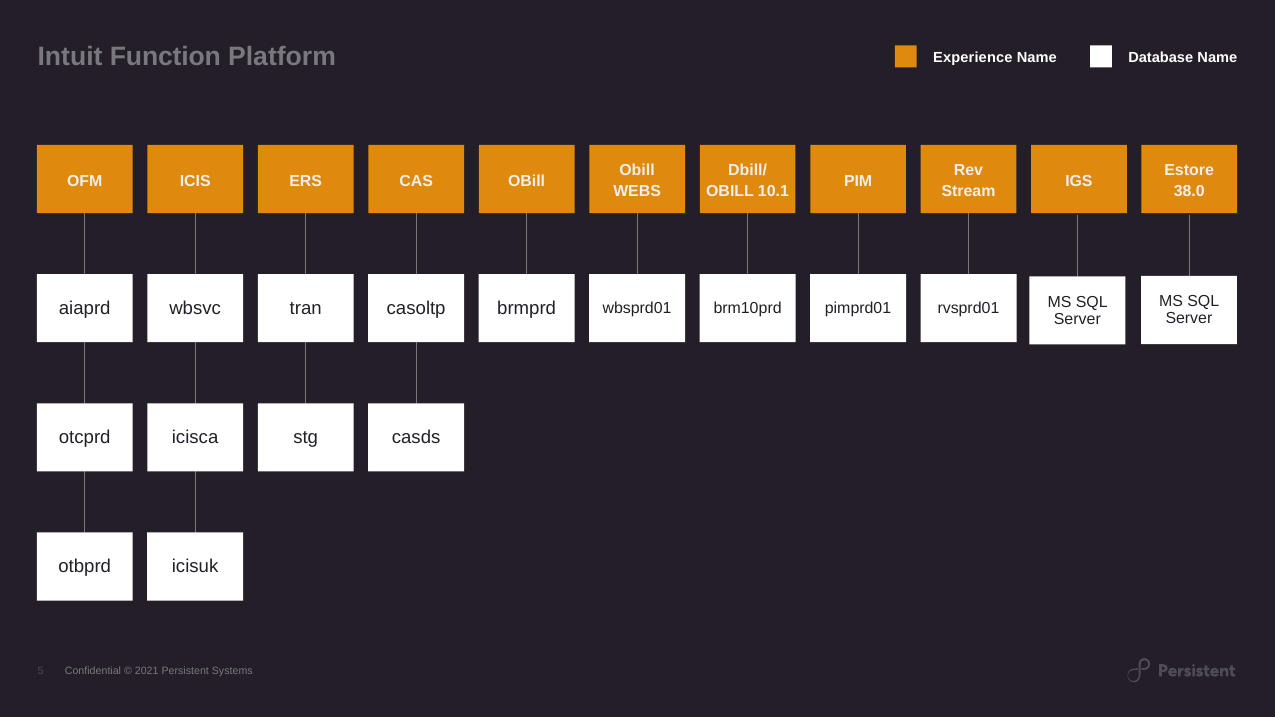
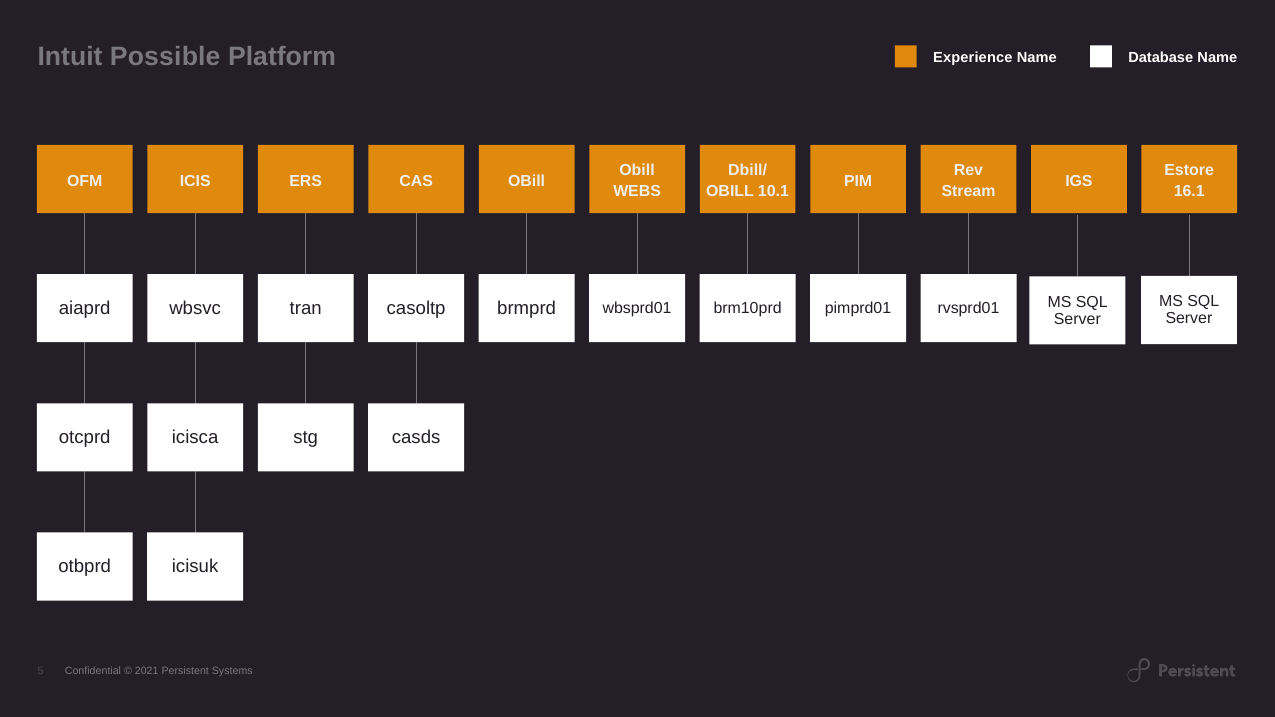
Function: Function -> Possible (165, 56)
38.0: 38.0 -> 16.1 (1189, 192)
